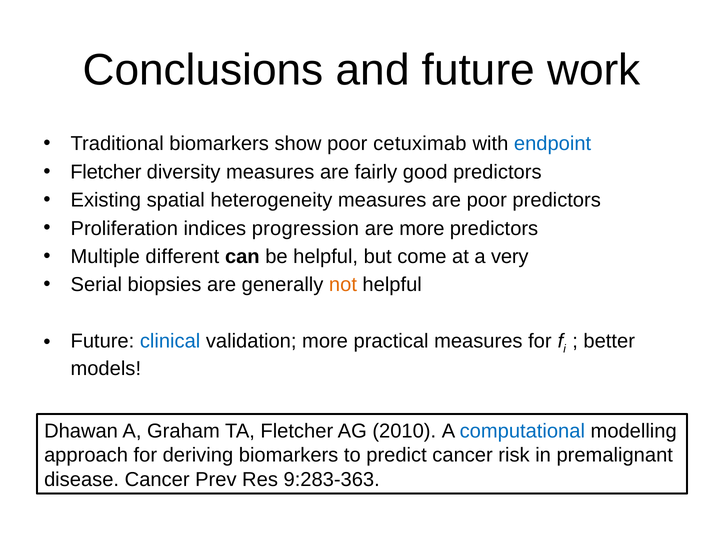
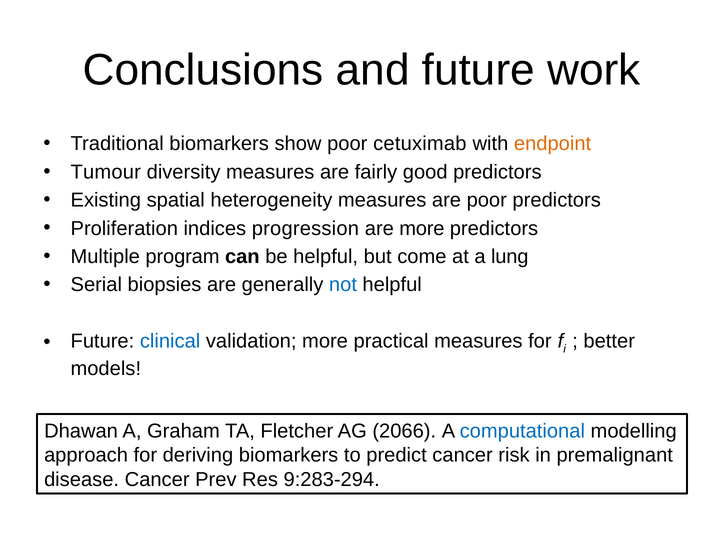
endpoint colour: blue -> orange (553, 144)
Fletcher: Fletcher -> Tumour (106, 172)
different: different -> program (183, 257)
very: very -> lung (510, 257)
not colour: orange -> blue (343, 285)
2010: 2010 -> 2066 (404, 431)
9:283-363: 9:283-363 -> 9:283-294 (332, 479)
